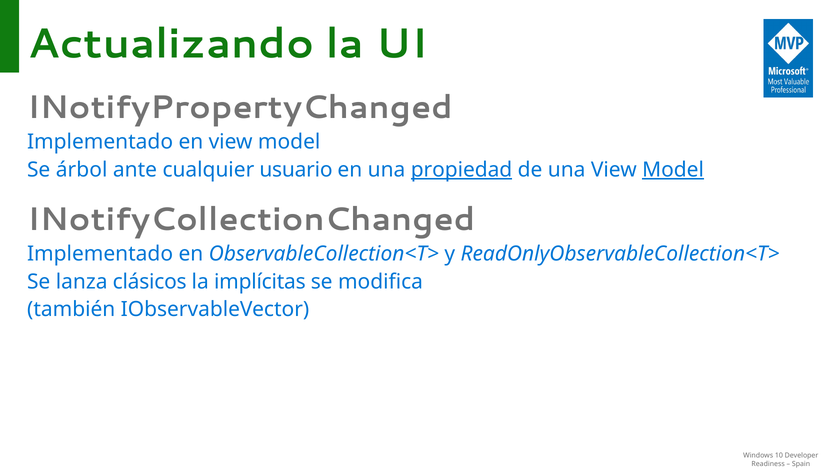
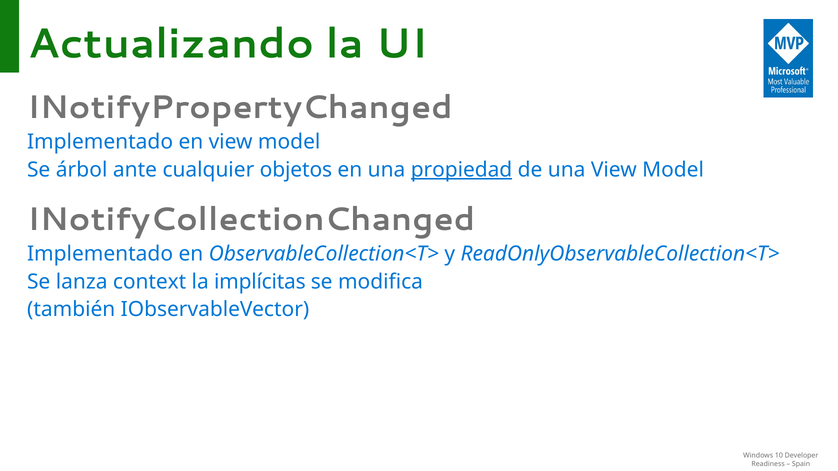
usuario: usuario -> objetos (296, 170)
Model underline: present -> none (673, 170)
clásicos: clásicos -> context (150, 282)
